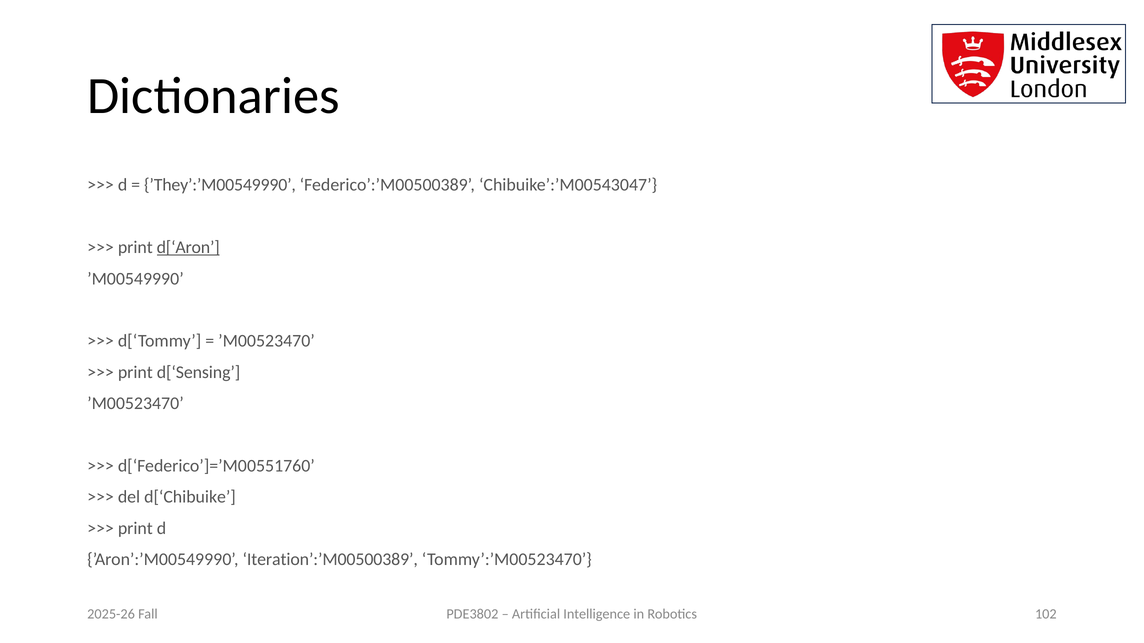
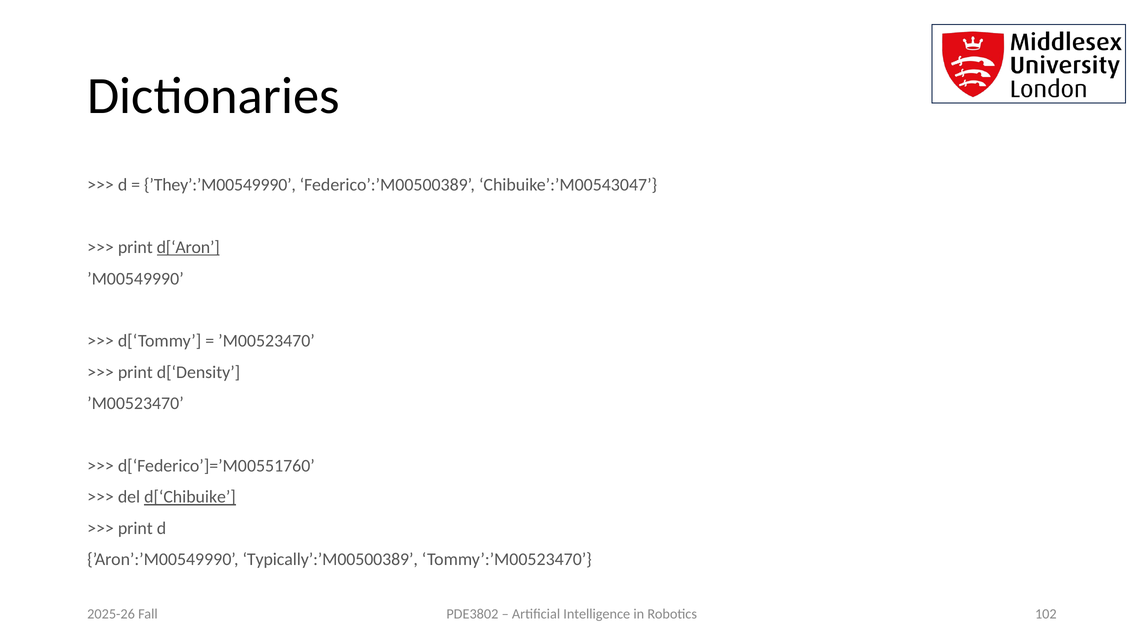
d[‘Sensing: d[‘Sensing -> d[‘Density (198, 373)
d[‘Chibuike underline: none -> present (190, 497)
Iteration’:’M00500389: Iteration’:’M00500389 -> Typically’:’M00500389 (330, 560)
